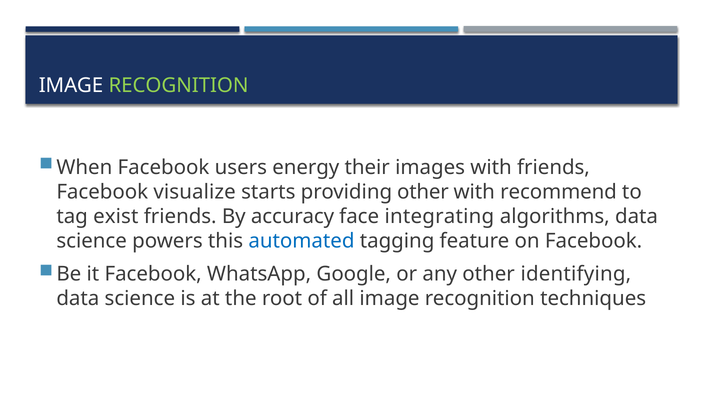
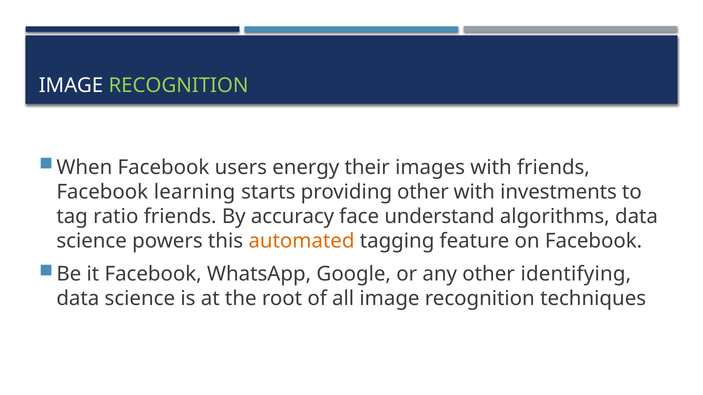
visualize: visualize -> learning (195, 192)
recommend: recommend -> investments (559, 192)
exist: exist -> ratio (116, 217)
integrating: integrating -> understand (440, 217)
automated colour: blue -> orange (301, 241)
